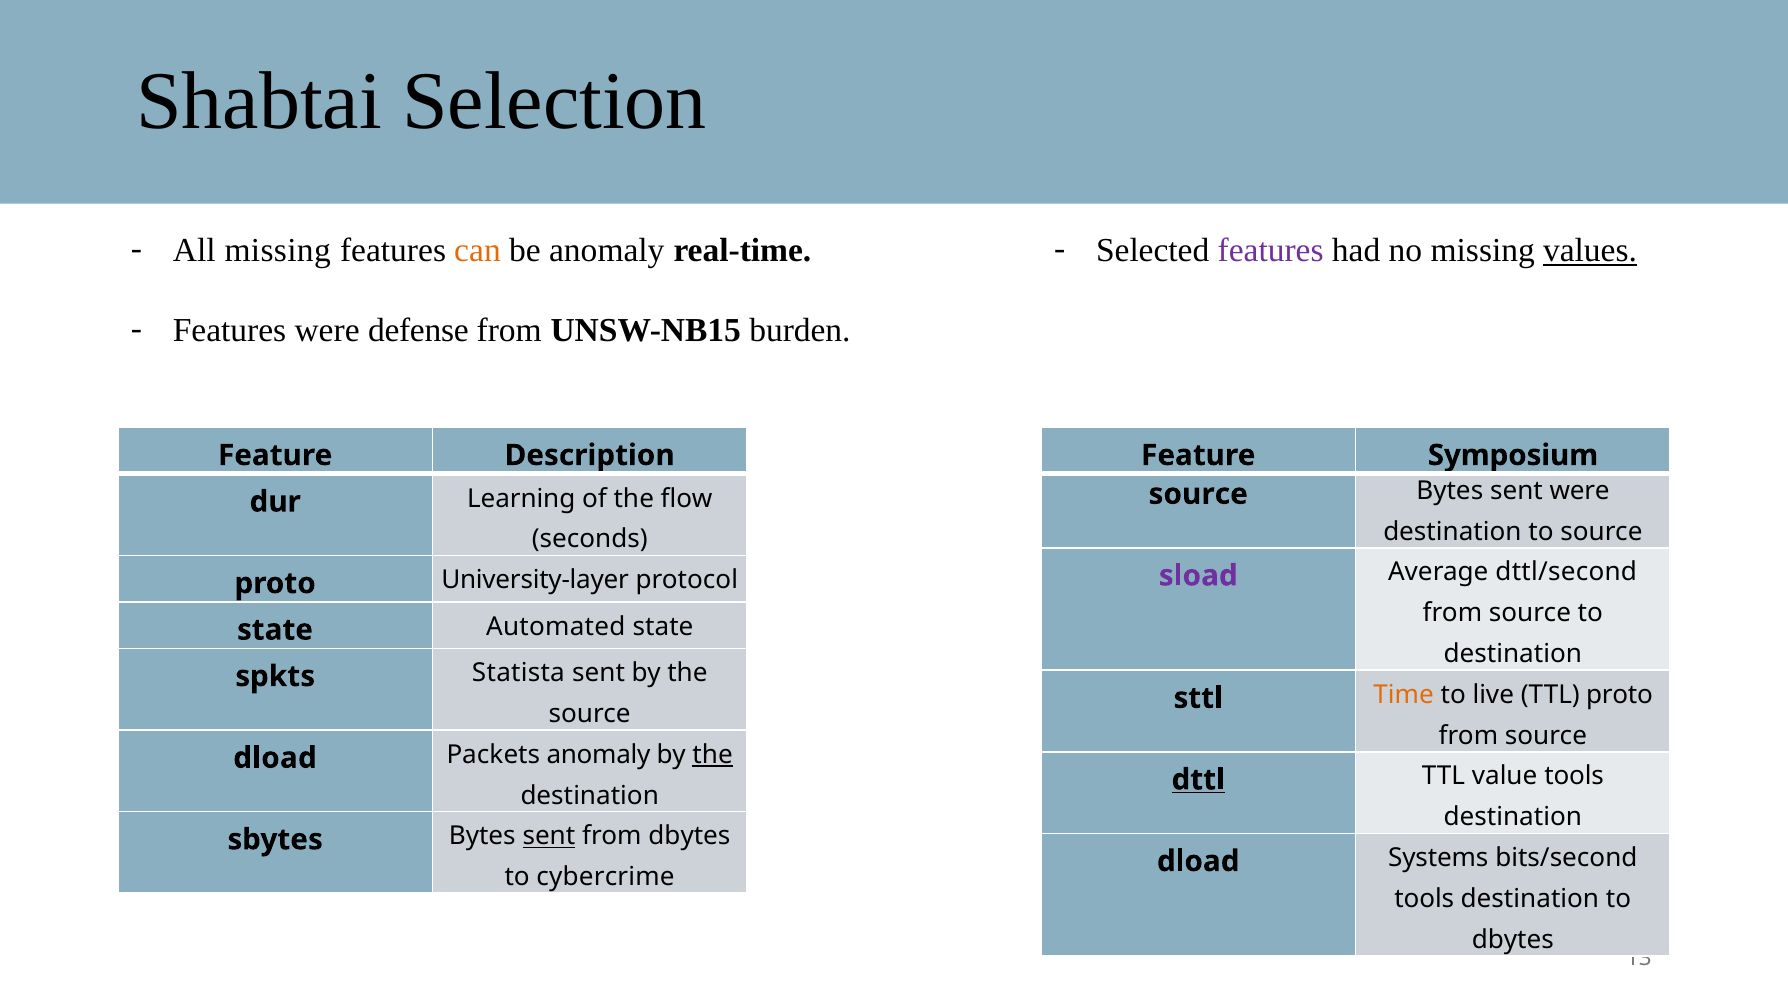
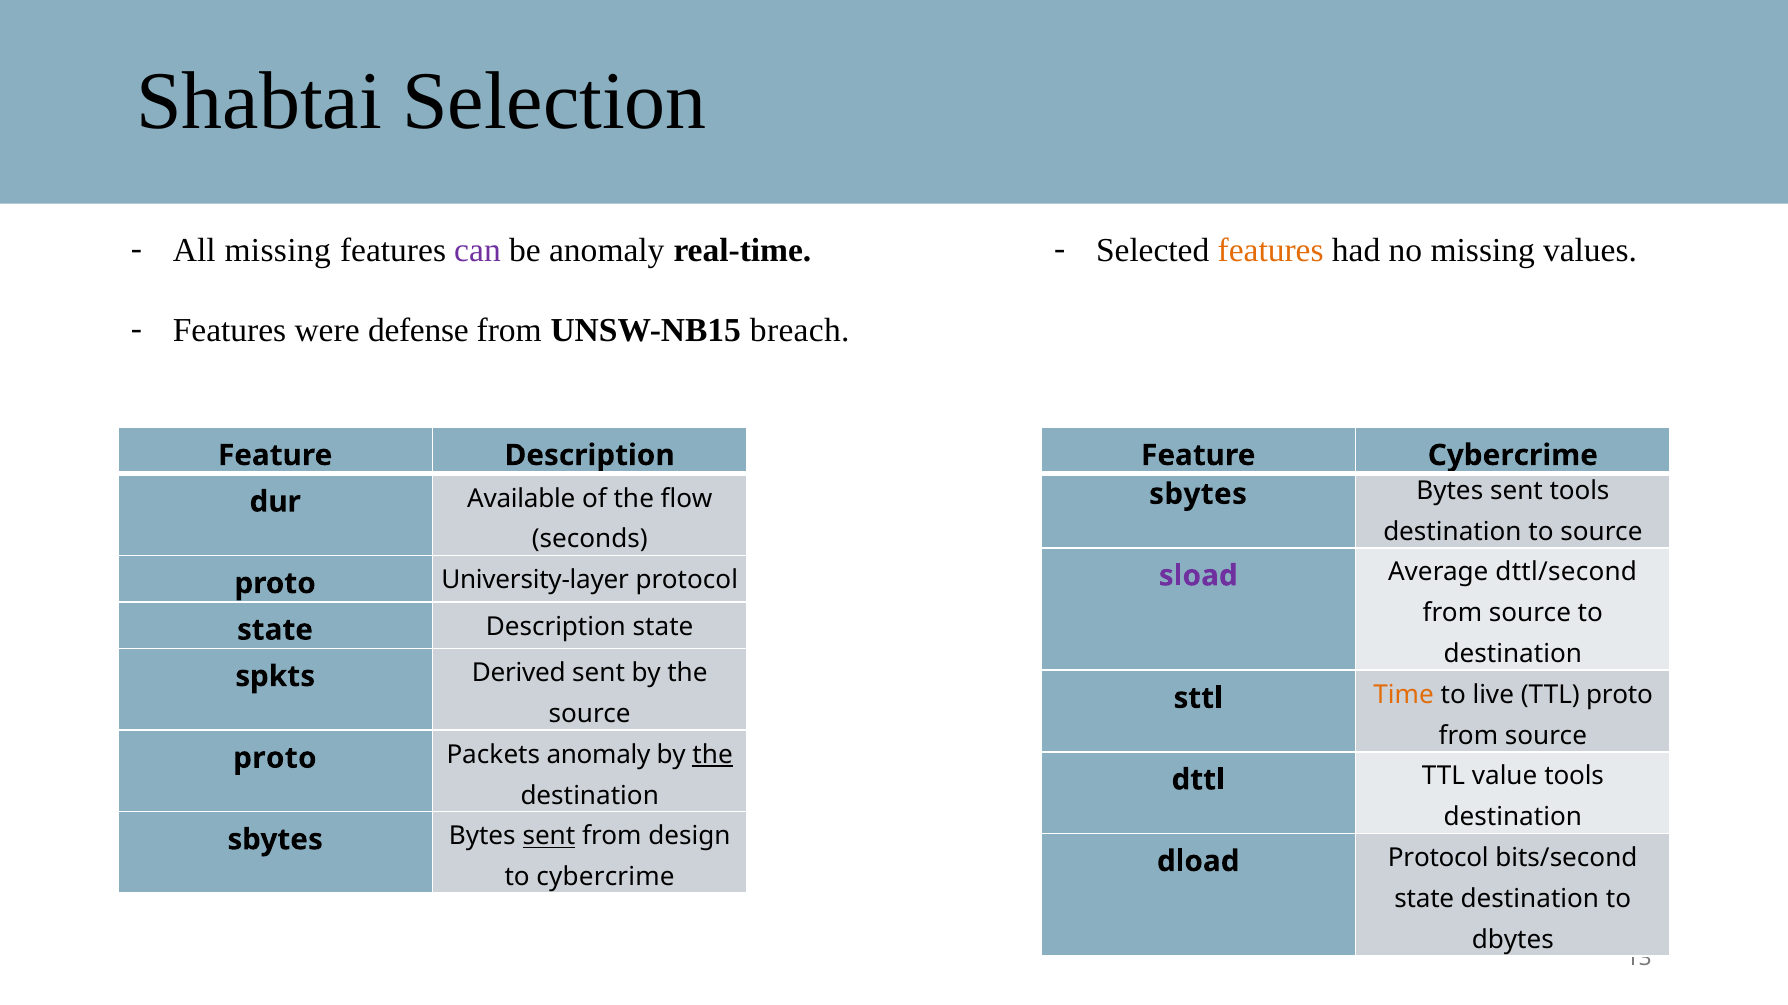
can colour: orange -> purple (478, 251)
features colour: purple -> orange (1271, 251)
values underline: present -> none (1590, 251)
burden: burden -> breach (800, 331)
Feature Symposium: Symposium -> Cybercrime (1513, 456)
source: source -> sbytes (1198, 494)
sent were: were -> tools (1580, 491)
Learning: Learning -> Available (521, 499)
Automated: Automated -> Description (556, 627)
Statista: Statista -> Derived (519, 674)
dload: dload -> proto (275, 758)
dttl underline: present -> none (1198, 780)
from dbytes: dbytes -> design (689, 837)
dload Systems: Systems -> Protocol (1438, 859)
tools: tools -> state (1424, 899)
